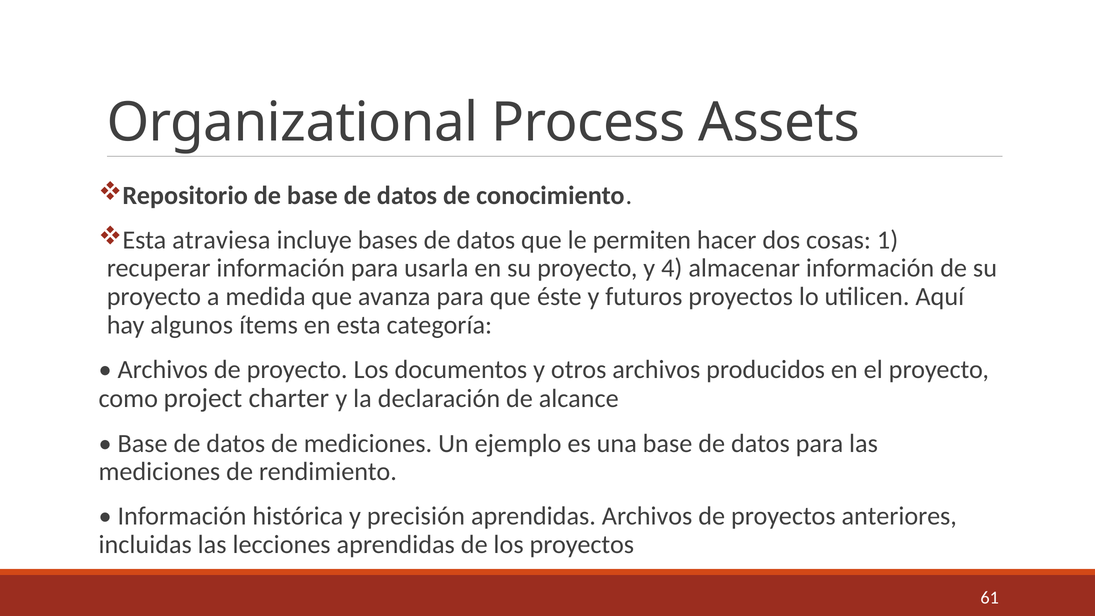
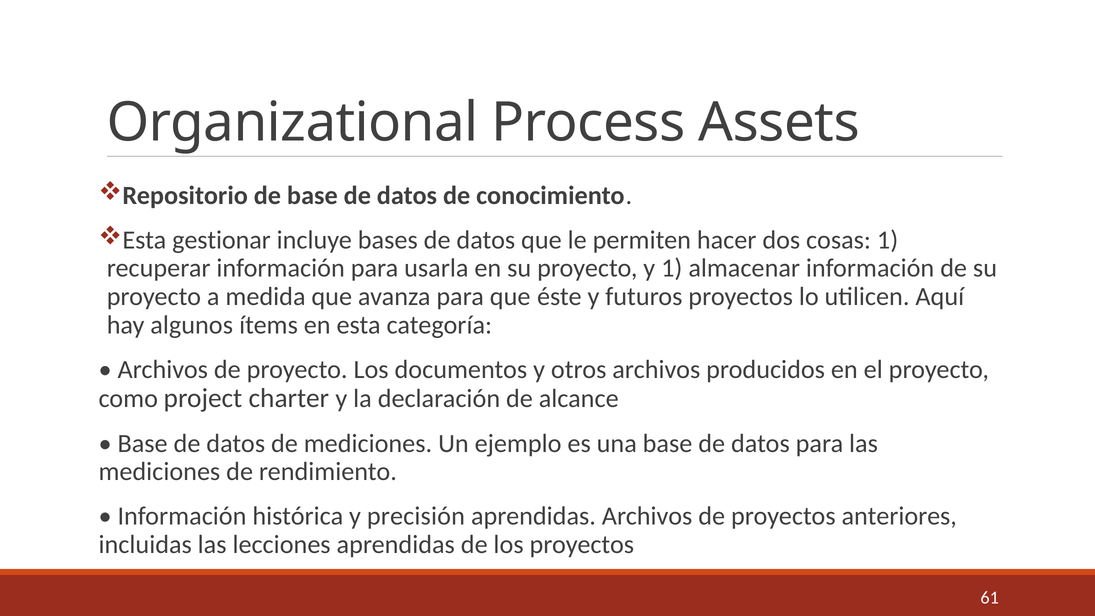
atraviesa: atraviesa -> gestionar (222, 240)
y 4: 4 -> 1 (672, 268)
